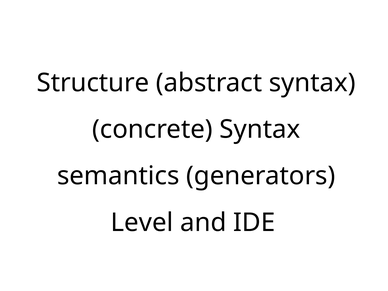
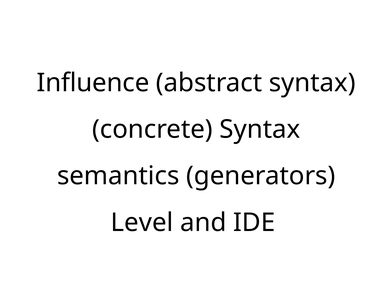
Structure: Structure -> Influence (93, 83)
